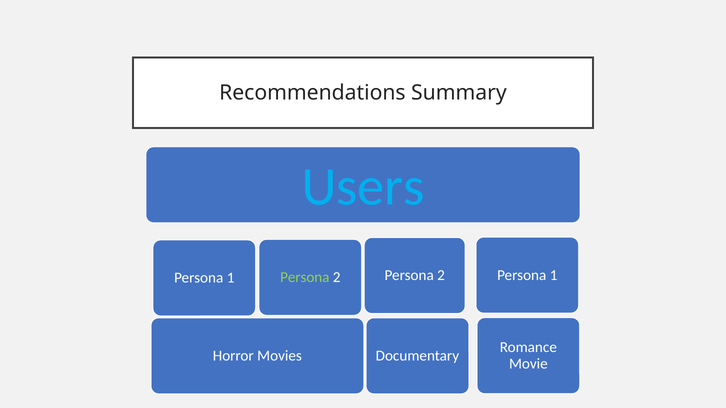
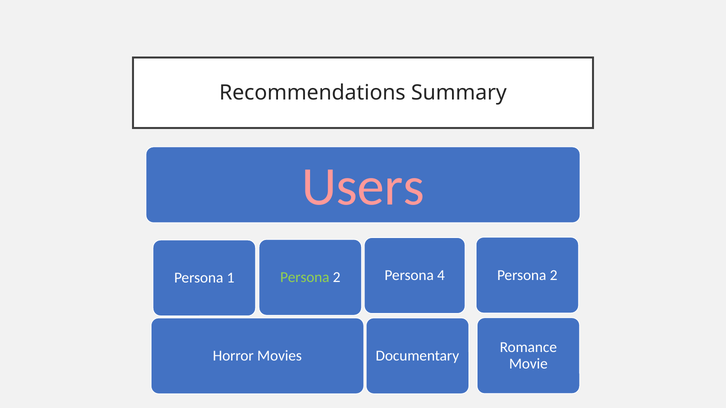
Users colour: light blue -> pink (363, 187)
2 Persona 2: 2 -> 4 (441, 276)
1: 1 -> 2 (554, 275)
